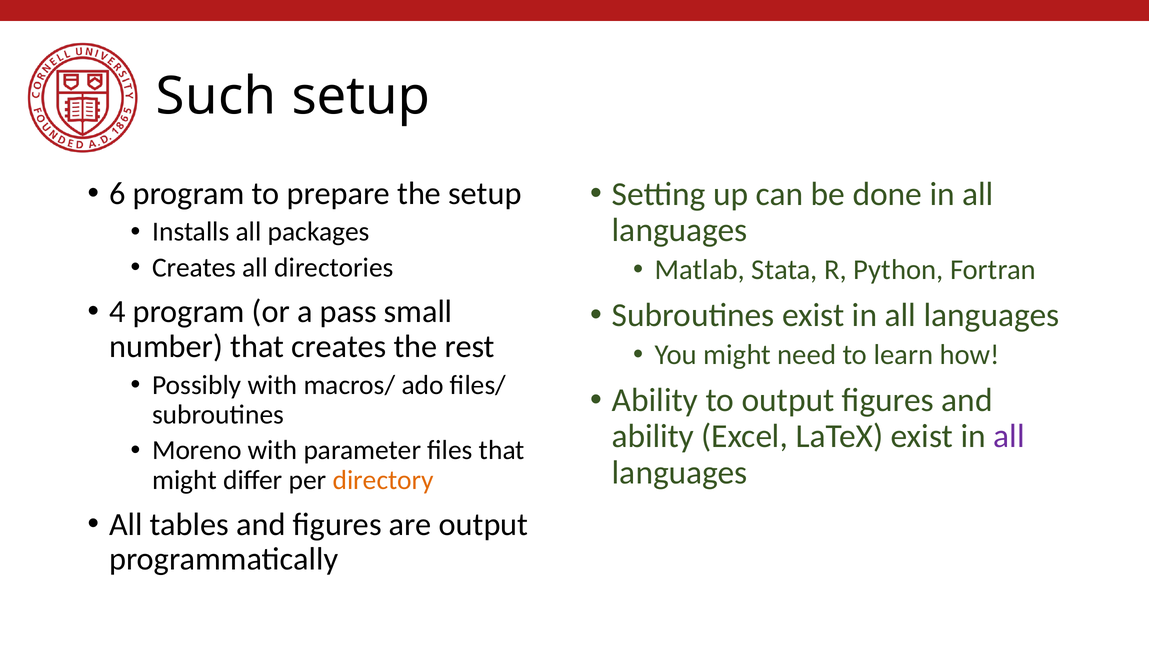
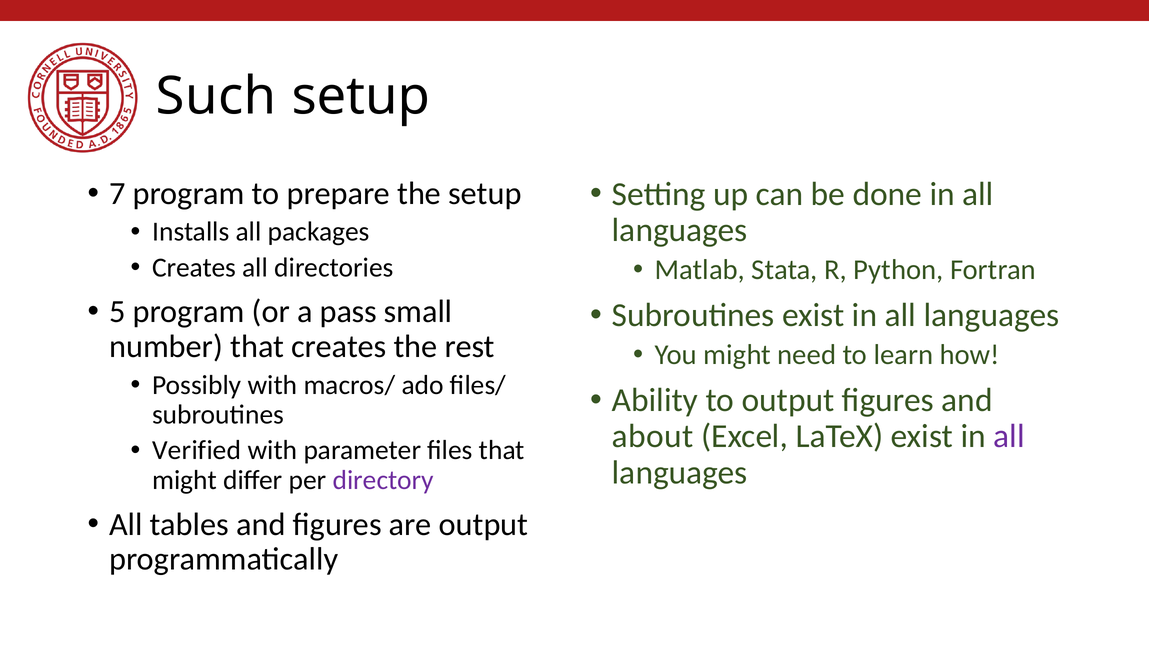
6: 6 -> 7 (117, 194)
4: 4 -> 5 (117, 312)
ability: ability -> about (653, 437)
Moreno: Moreno -> Verified (197, 451)
directory colour: orange -> purple (383, 480)
